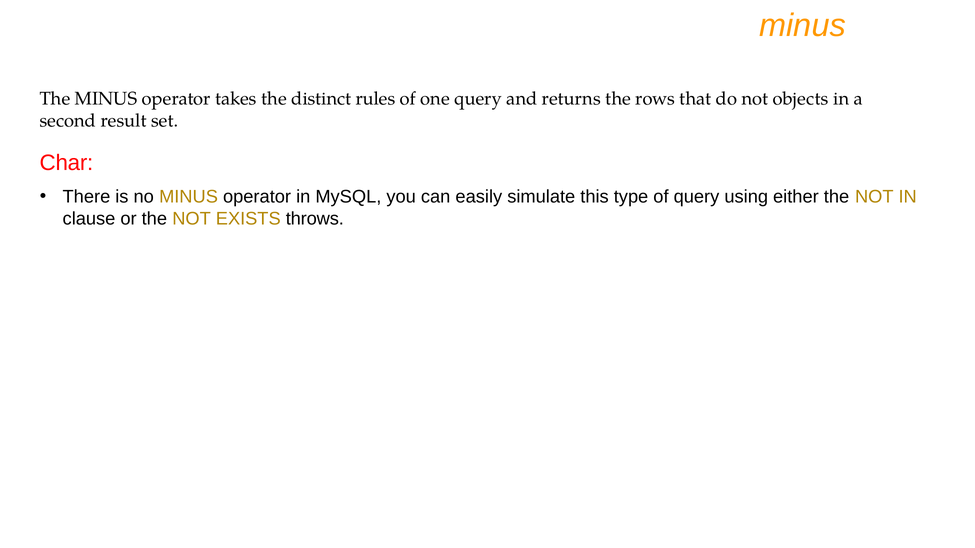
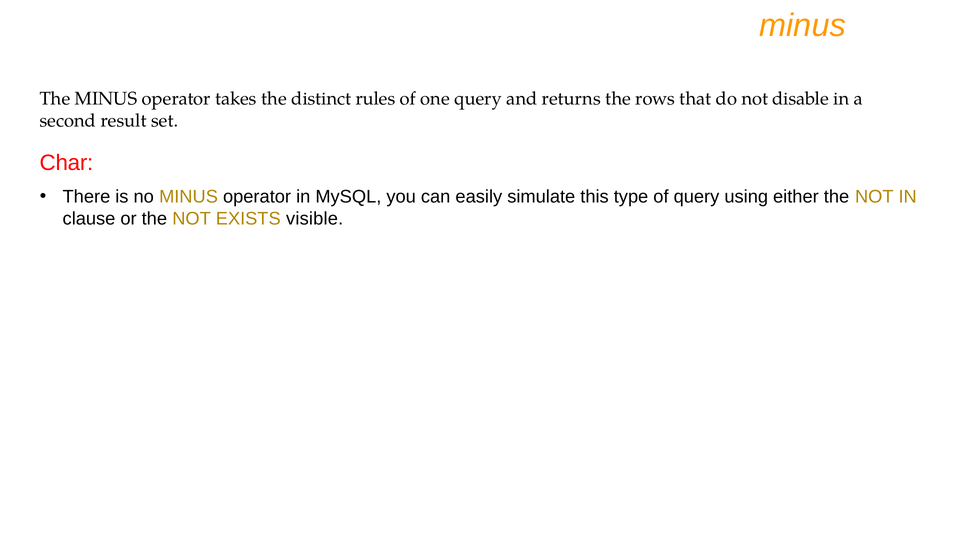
objects: objects -> disable (801, 99)
throws: throws -> visible (315, 219)
